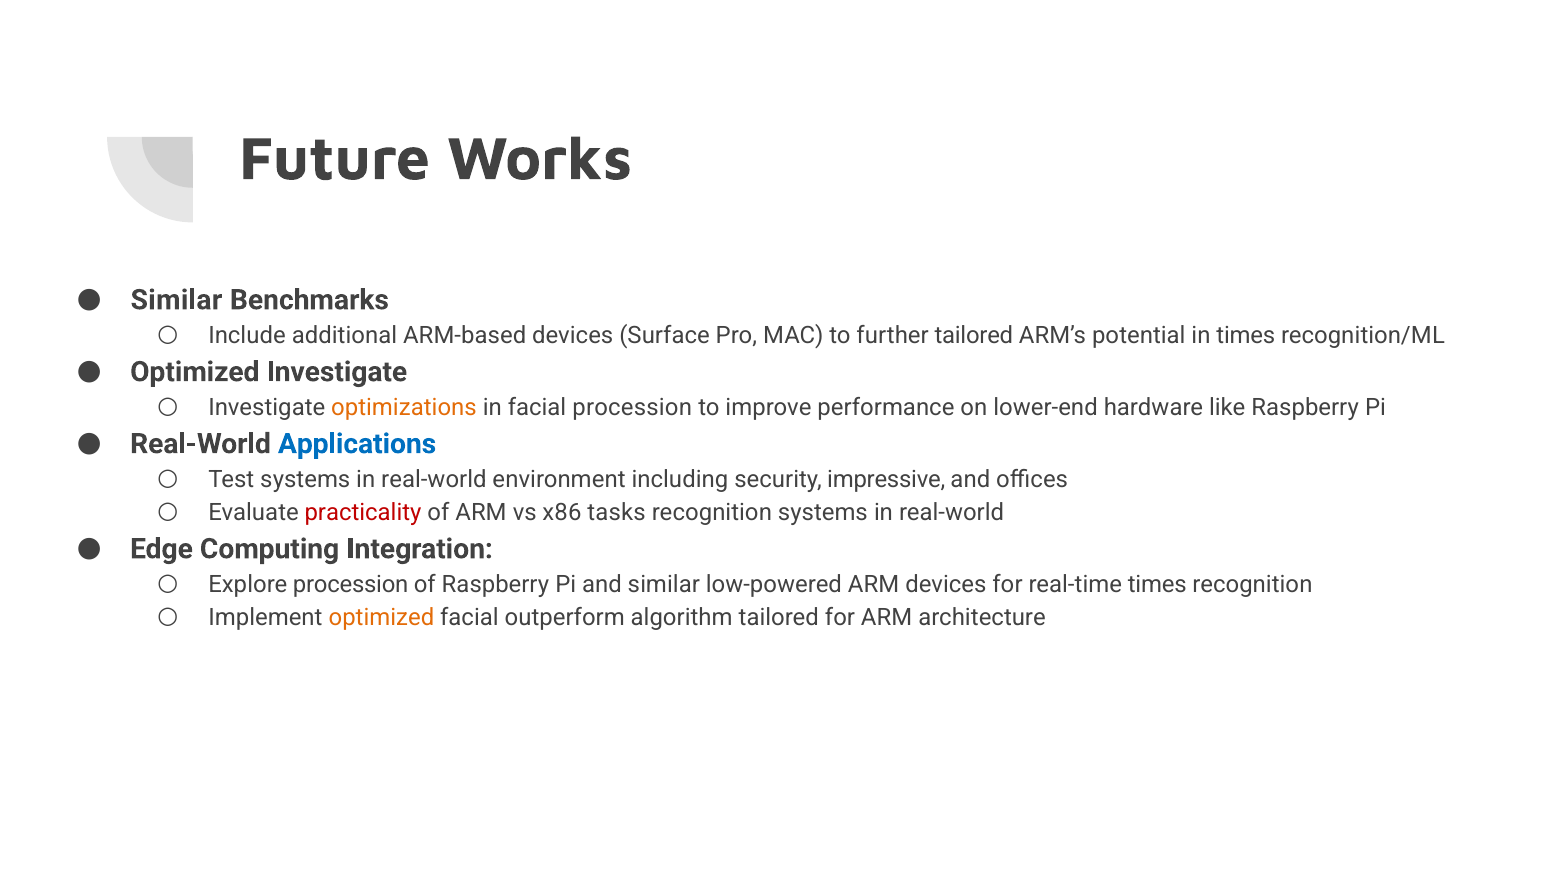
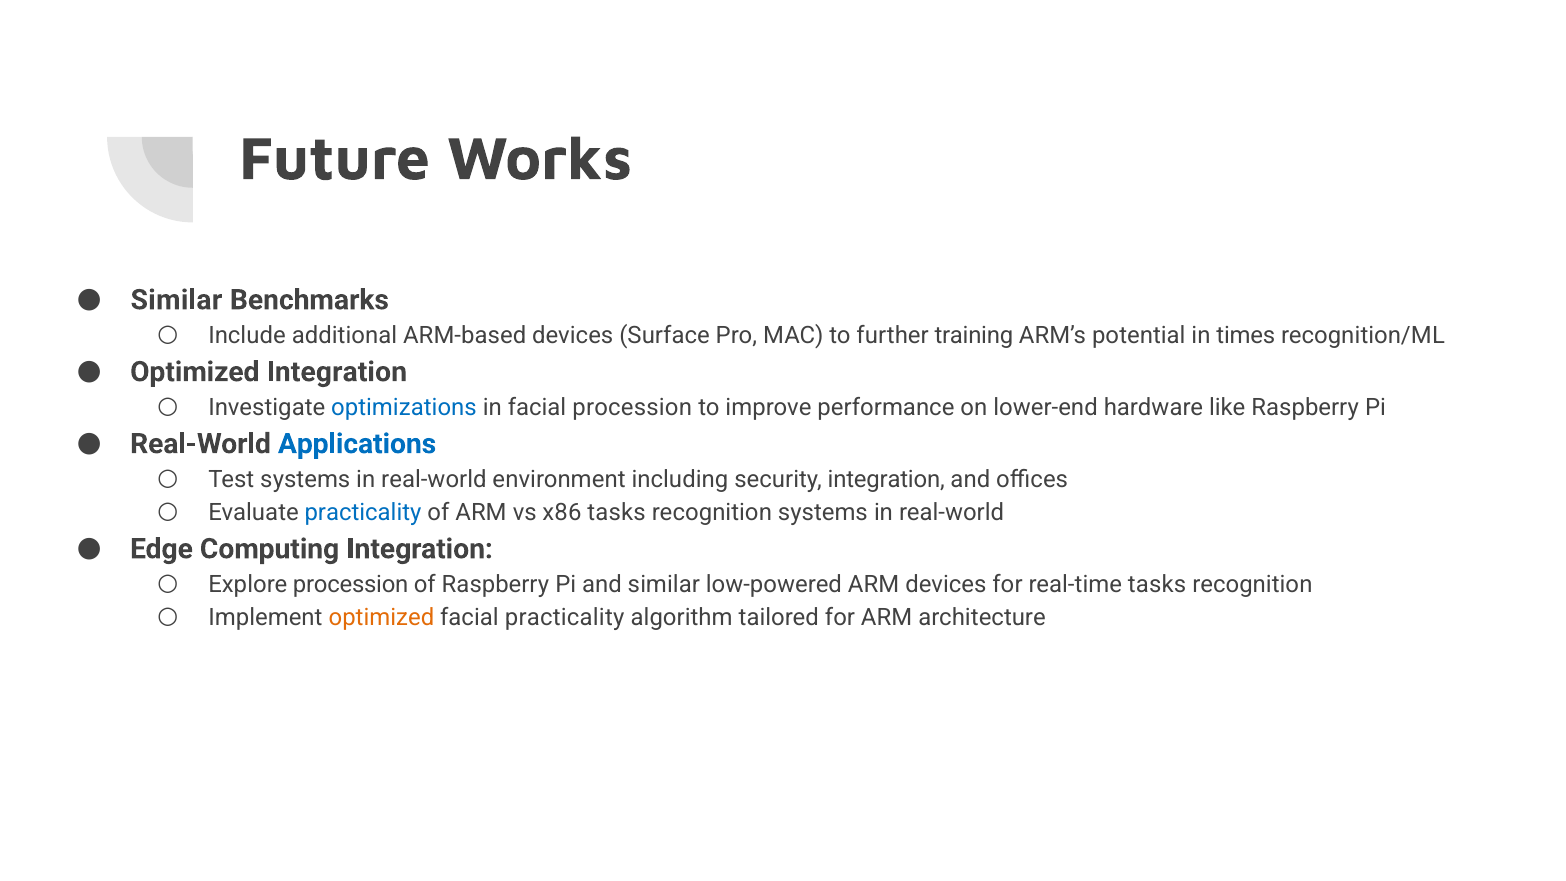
further tailored: tailored -> training (974, 335)
Optimized Investigate: Investigate -> Integration (337, 372)
optimizations colour: orange -> blue (404, 407)
security impressive: impressive -> integration (886, 479)
practicality colour: red -> blue (363, 512)
real-time times: times -> tasks (1157, 584)
facial outperform: outperform -> practicality (565, 617)
